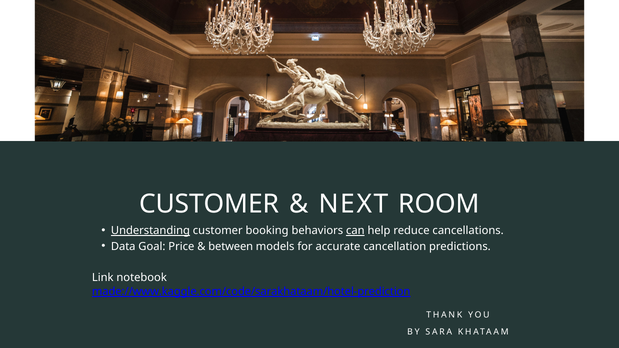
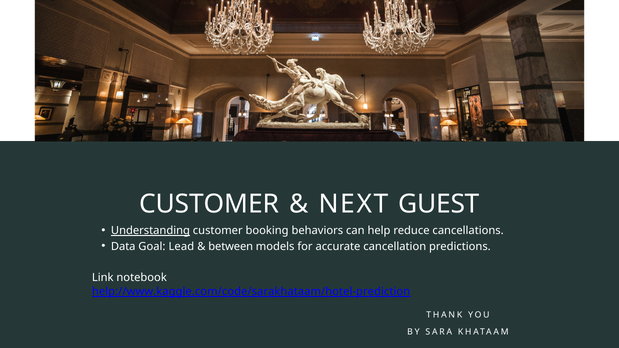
ROOM: ROOM -> GUEST (439, 204)
can underline: present -> none (355, 231)
Price: Price -> Lead (181, 247)
made://www.kaggle.com/code/sarakhataam/hotel-prediction: made://www.kaggle.com/code/sarakhataam/hotel-prediction -> help://www.kaggle.com/code/sarakhataam/hotel-prediction (251, 292)
